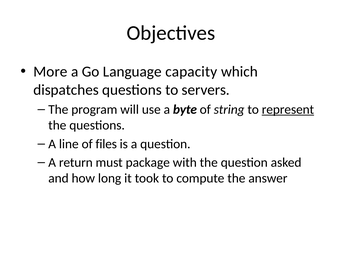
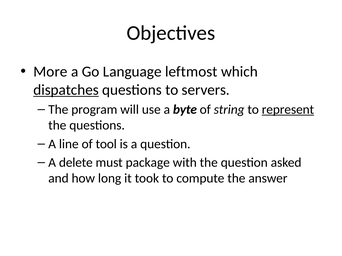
capacity: capacity -> leftmost (191, 72)
dispatches underline: none -> present (66, 90)
files: files -> tool (106, 144)
return: return -> delete (76, 163)
